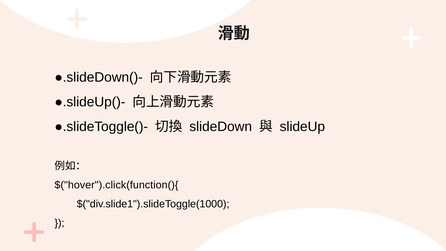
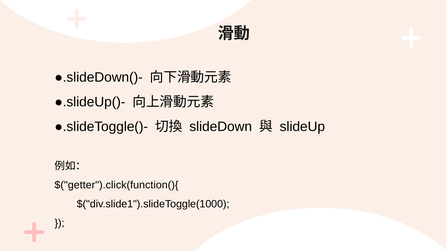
$("hover").click(function(){: $("hover").click(function(){ -> $("getter").click(function(){ (116, 185)
